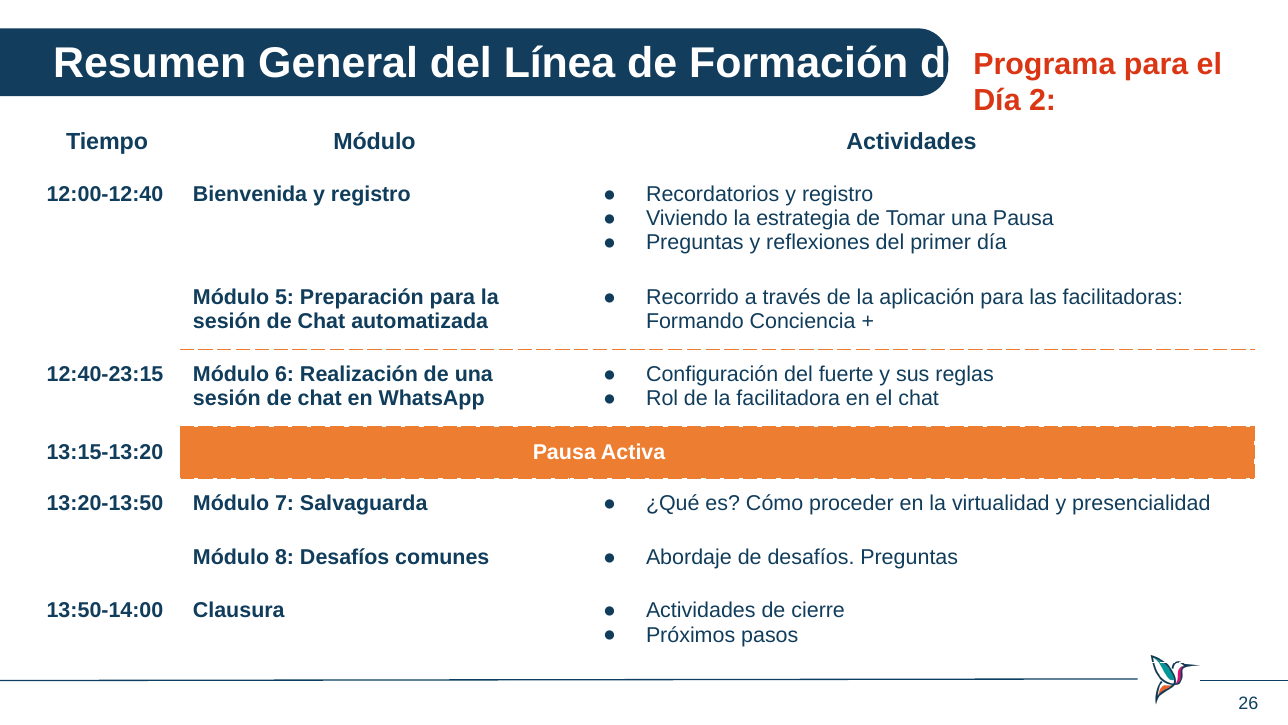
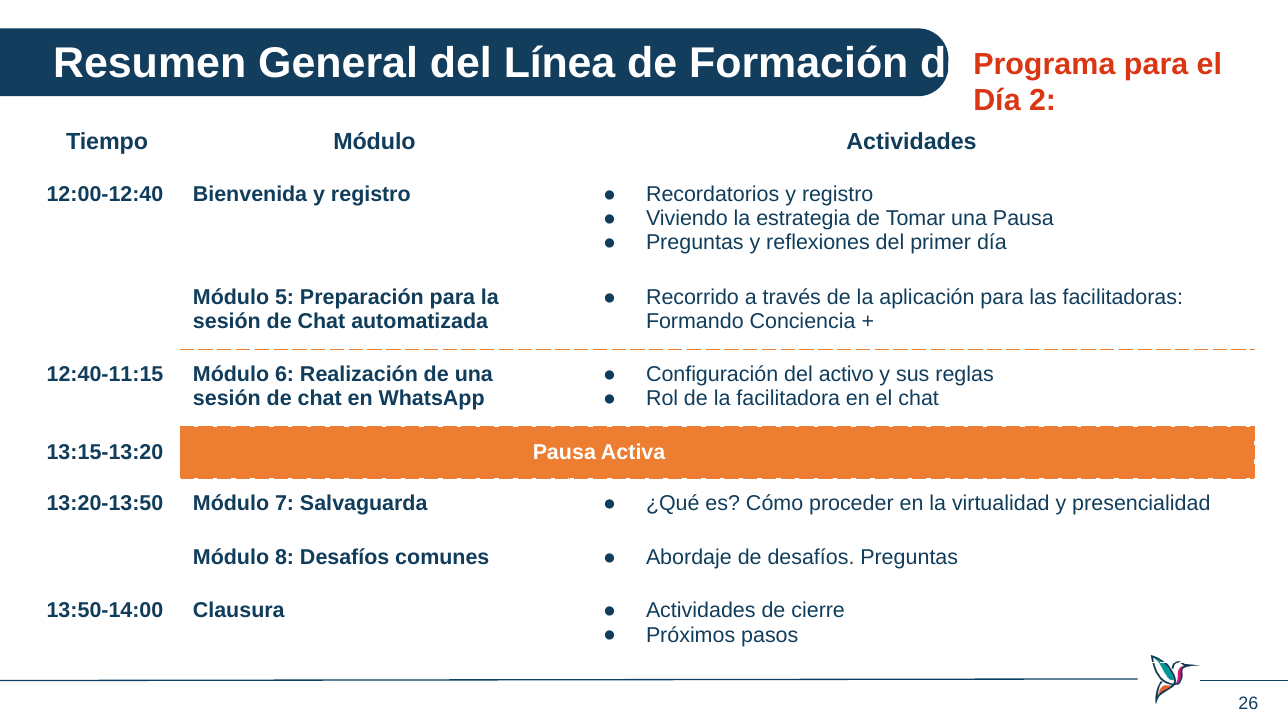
12:40-23:15: 12:40-23:15 -> 12:40-11:15 (105, 375)
fuerte: fuerte -> activo (846, 375)
